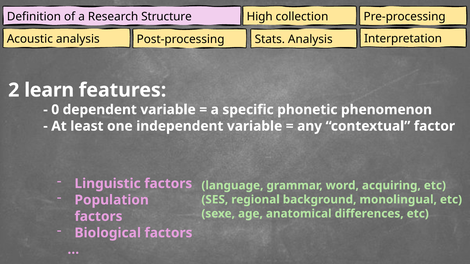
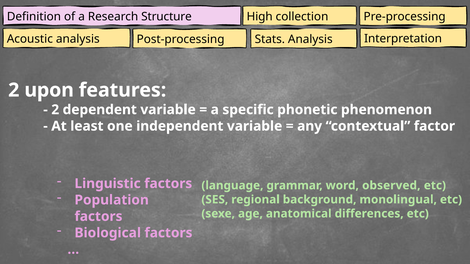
learn: learn -> upon (49, 90)
0: 0 -> 2 (55, 110)
acquiring: acquiring -> observed (391, 186)
